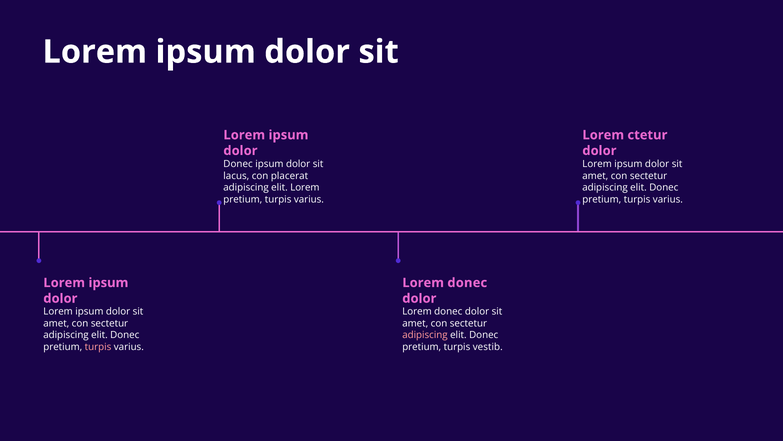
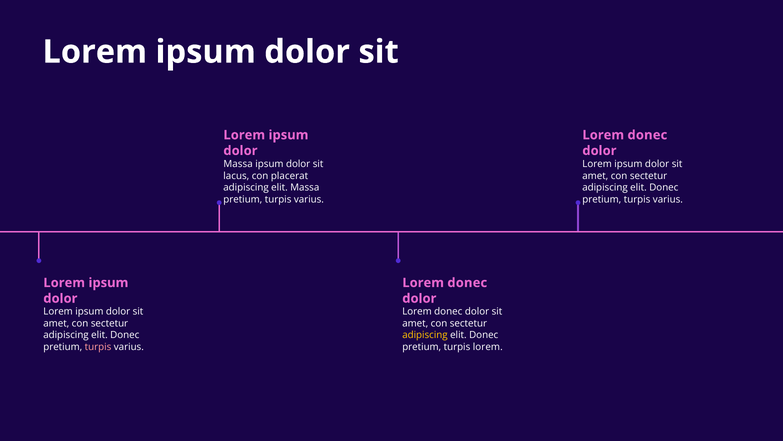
ctetur: ctetur -> donec (647, 135)
Donec: Donec -> Massa (238, 164)
elit Lorem: Lorem -> Massa (305, 187)
adipiscing colour: pink -> yellow (425, 335)
turpis vestib: vestib -> lorem (488, 347)
